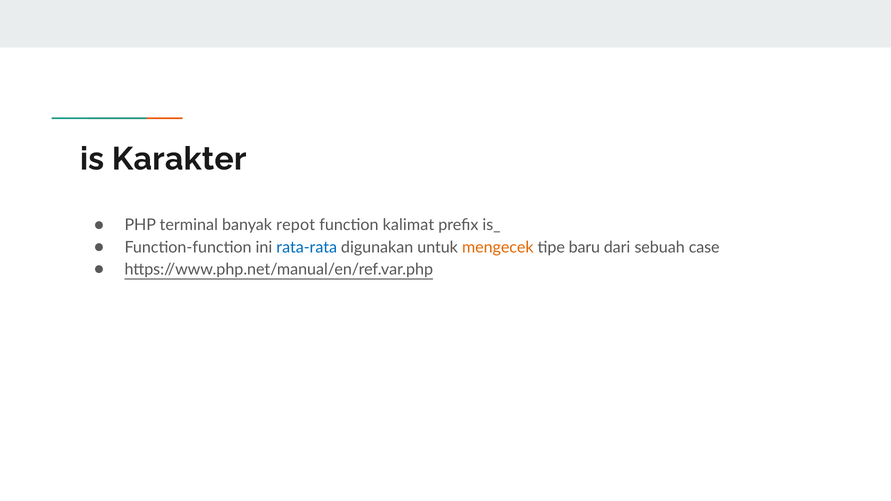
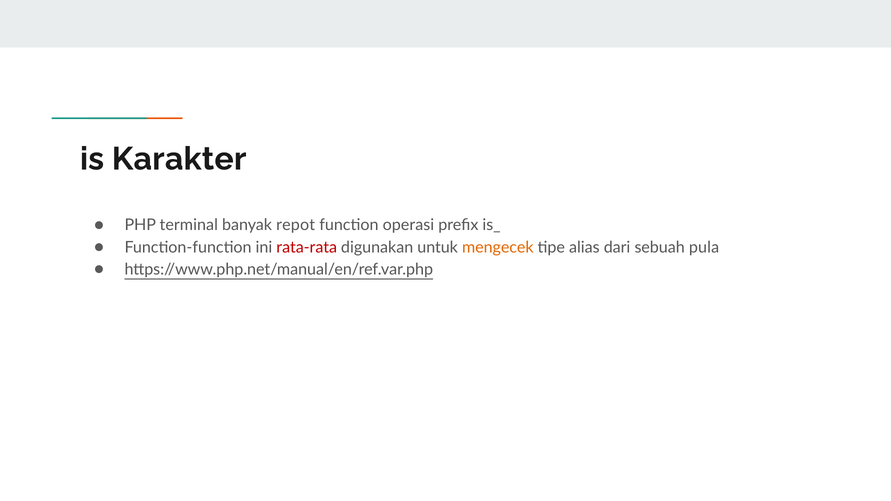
kalimat: kalimat -> operasi (408, 225)
rata-rata colour: blue -> red (307, 247)
baru: baru -> alias (584, 247)
case: case -> pula (704, 247)
